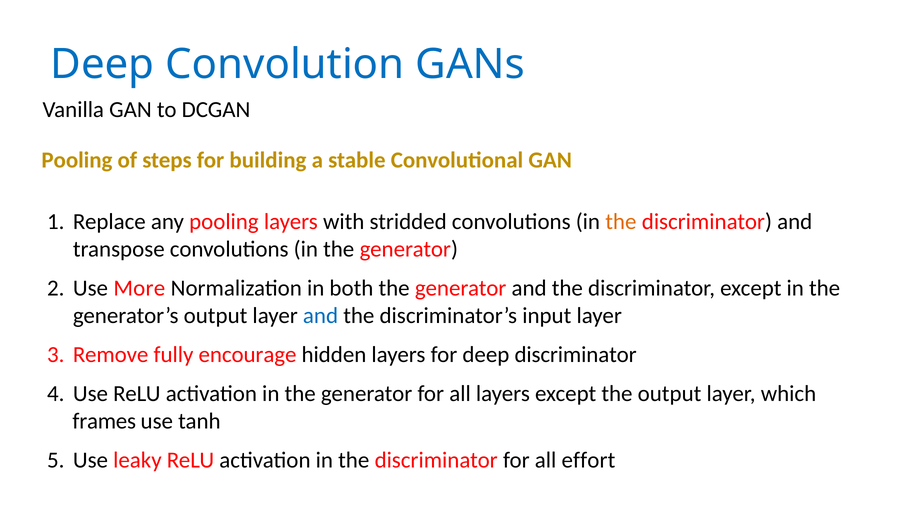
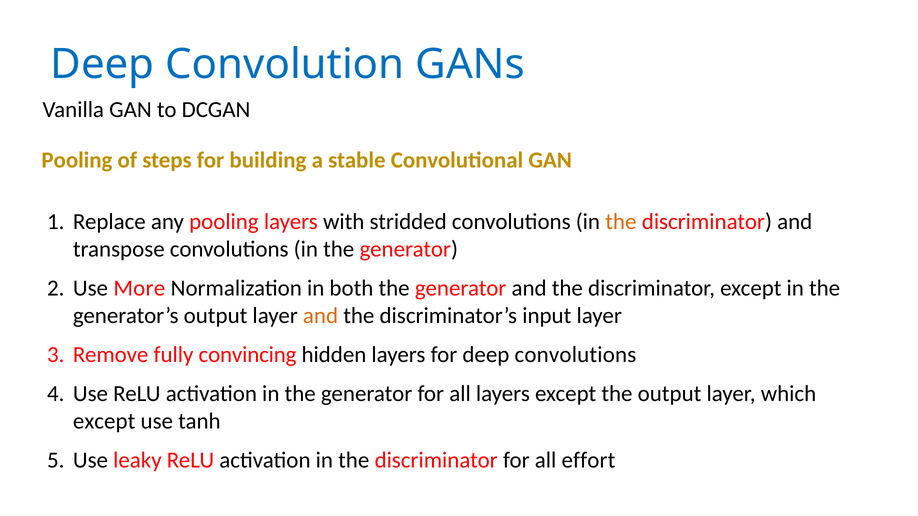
and colour: blue -> orange (321, 316)
encourage: encourage -> convincing (248, 355)
deep discriminator: discriminator -> convolutions (575, 355)
frames: frames -> except (104, 421)
